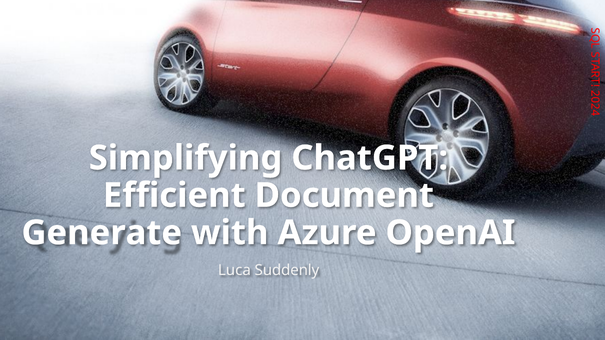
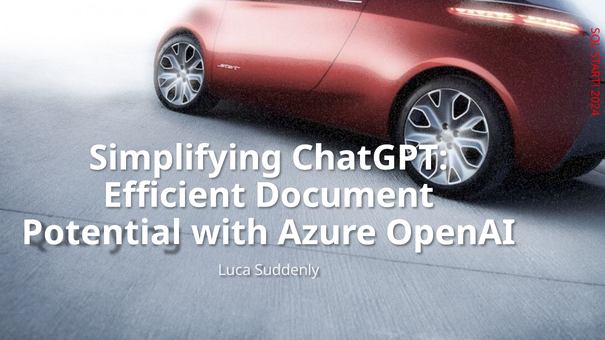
Generate: Generate -> Potential (102, 233)
